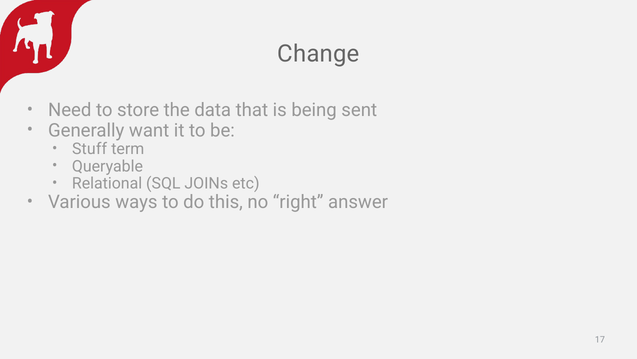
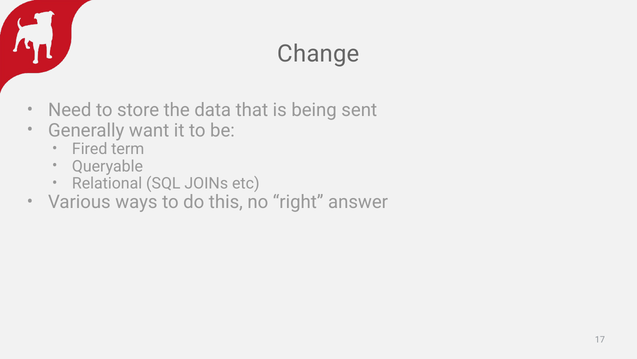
Stuff: Stuff -> Fired (90, 149)
